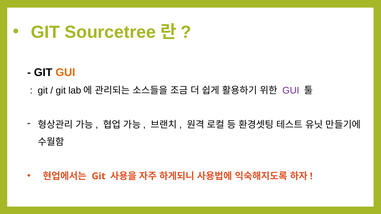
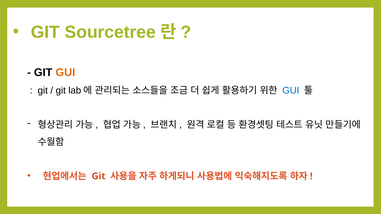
GUI colour: purple -> blue (291, 91)
